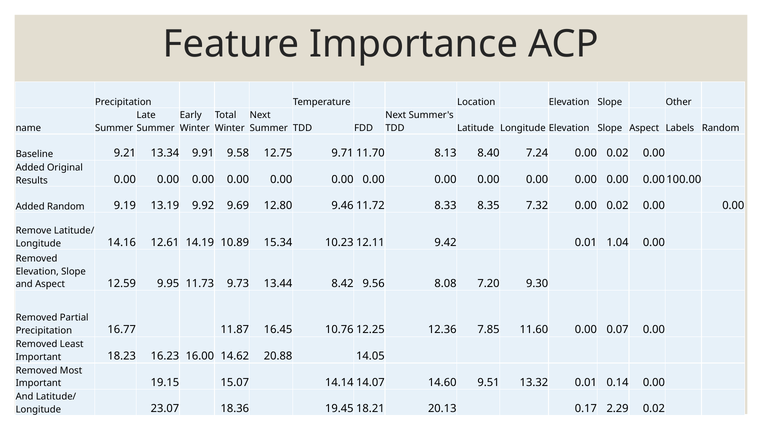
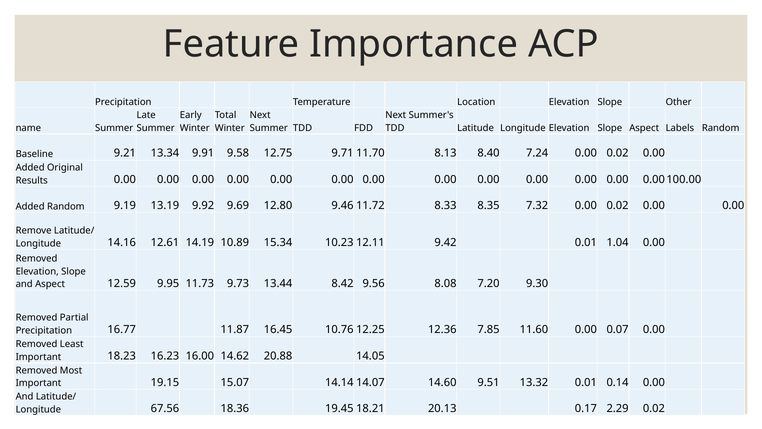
23.07: 23.07 -> 67.56 (165, 408)
